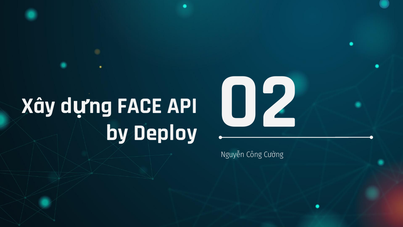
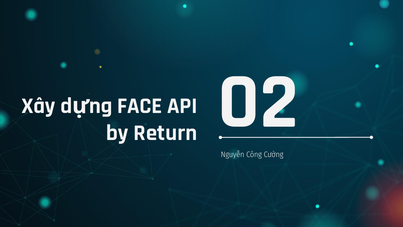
Deploy: Deploy -> Return (165, 133)
